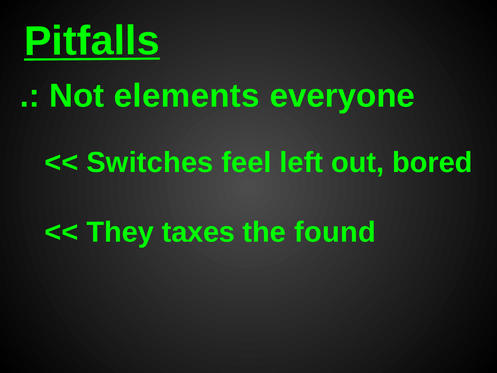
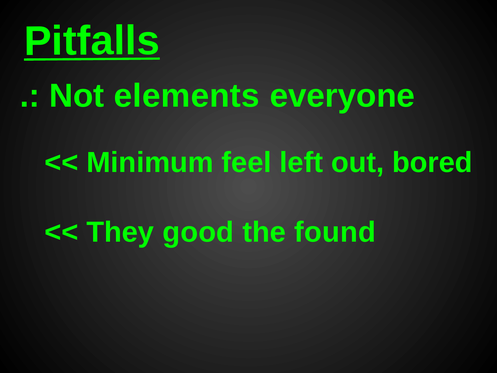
Switches: Switches -> Minimum (150, 163)
taxes: taxes -> good (198, 232)
